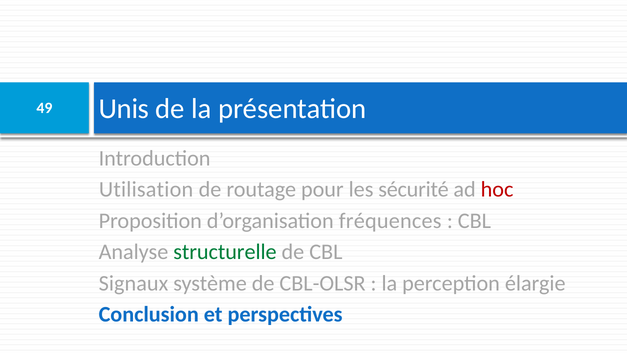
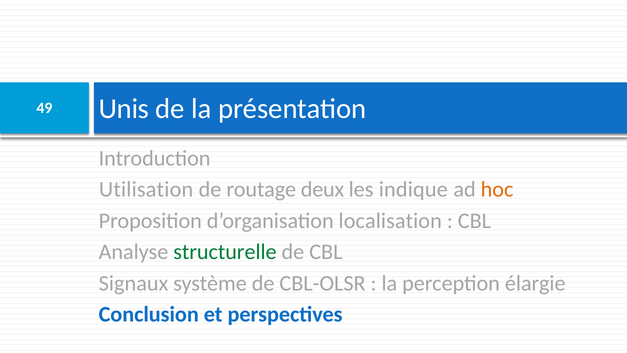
pour: pour -> deux (322, 189)
sécurité: sécurité -> indique (413, 189)
hoc colour: red -> orange (497, 189)
fréquences: fréquences -> localisation (390, 221)
